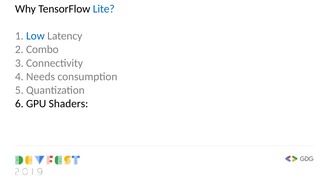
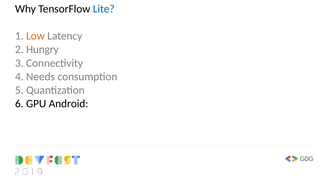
Low colour: blue -> orange (35, 36)
Combo: Combo -> Hungry (42, 49)
Shaders: Shaders -> Android (69, 103)
